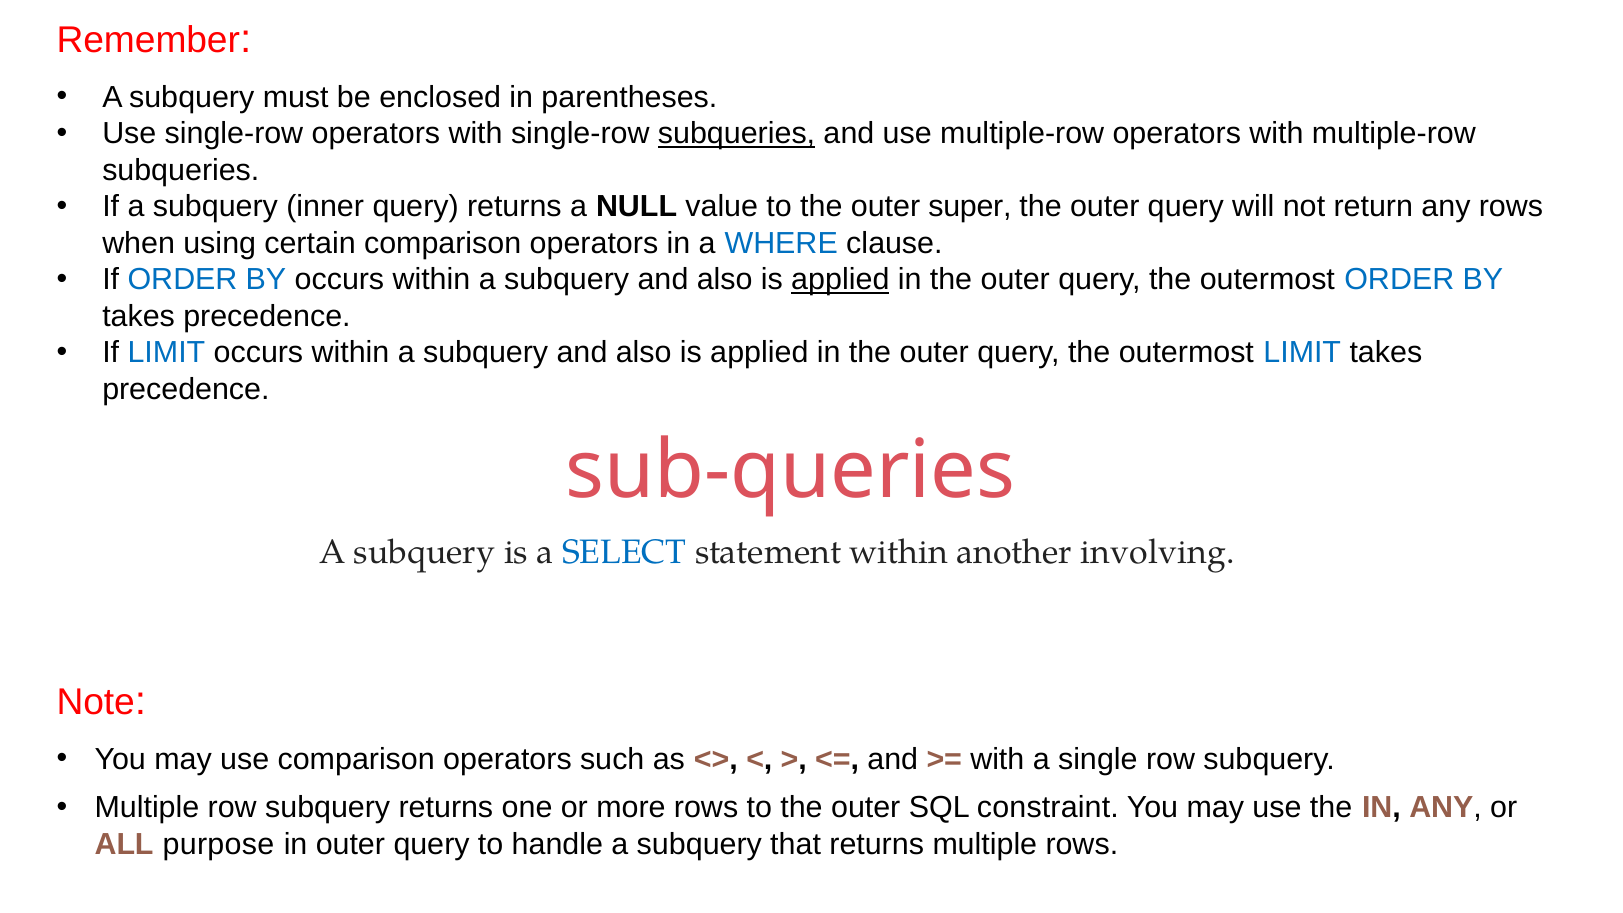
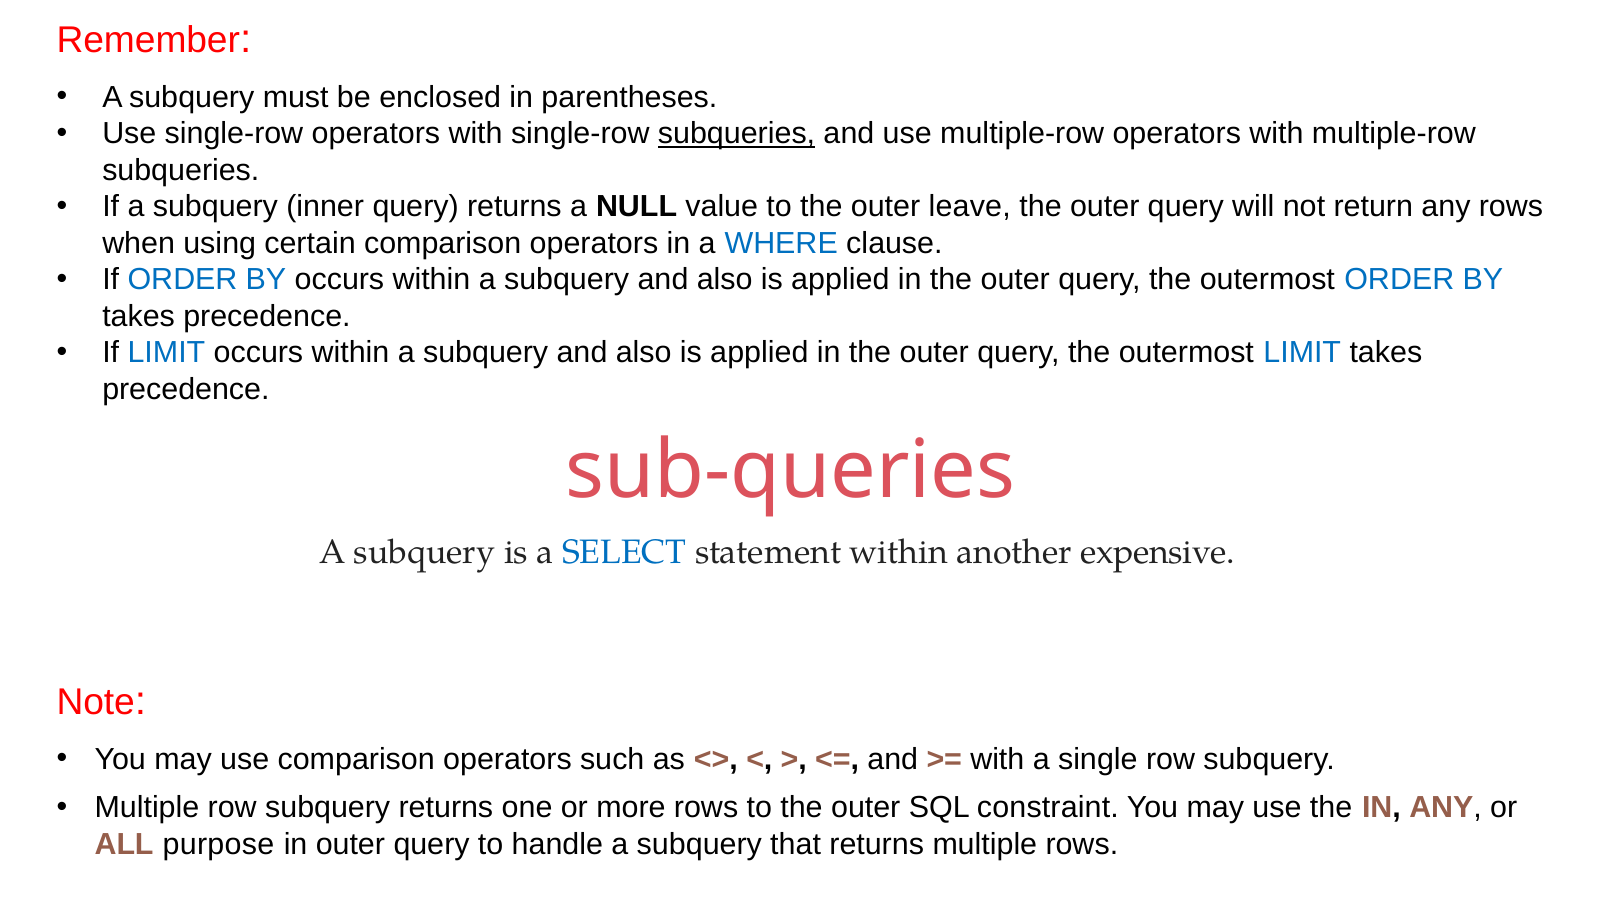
super: super -> leave (970, 207)
applied underline: present -> none (840, 280)
involving: involving -> expensive (1158, 552)
